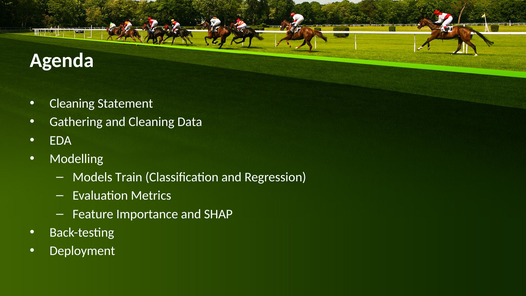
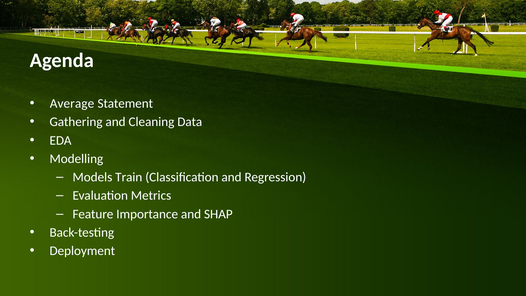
Cleaning: Cleaning -> Average (72, 103)
